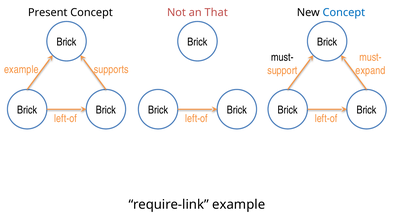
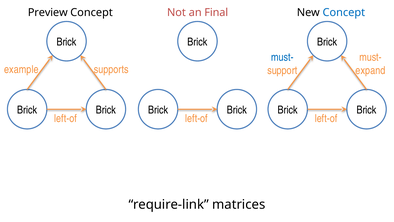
Present: Present -> Preview (48, 13)
That: That -> Final (216, 13)
must- colour: black -> blue (282, 57)
require-link example: example -> matrices (239, 204)
